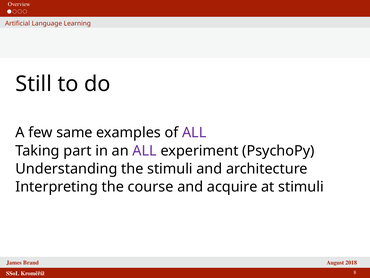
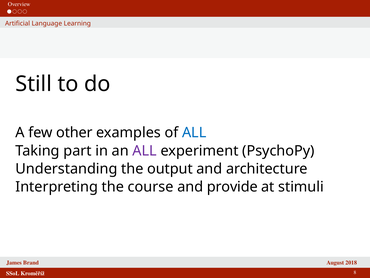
same: same -> other (74, 132)
ALL colour: purple -> blue (194, 132)
the stimuli: stimuli -> output (170, 169)
acquire: acquire -> provide (232, 187)
